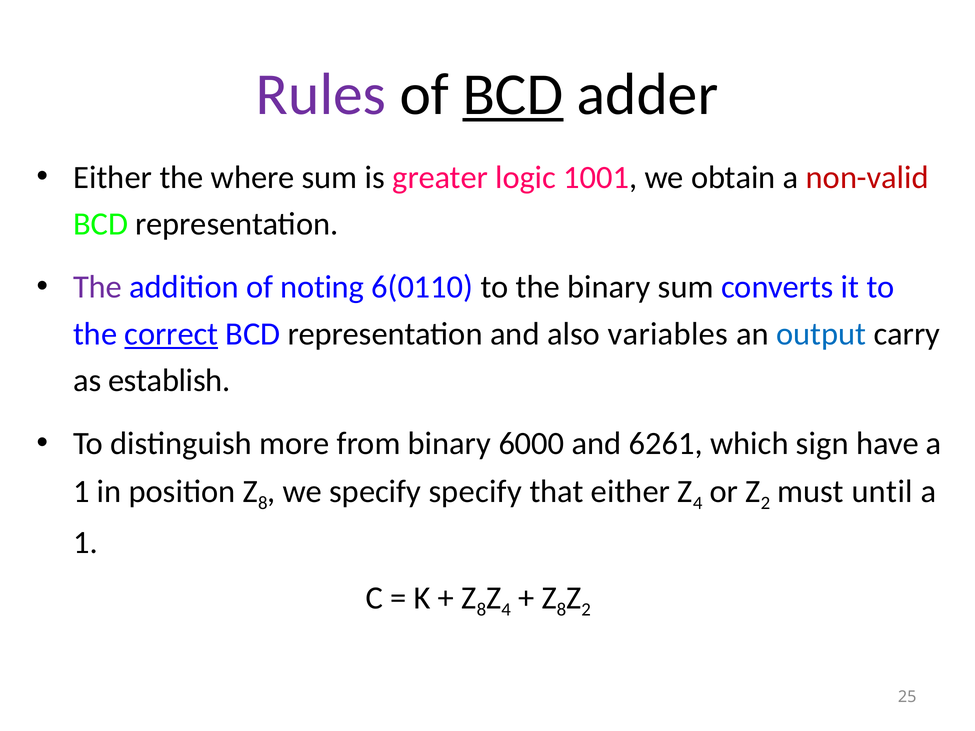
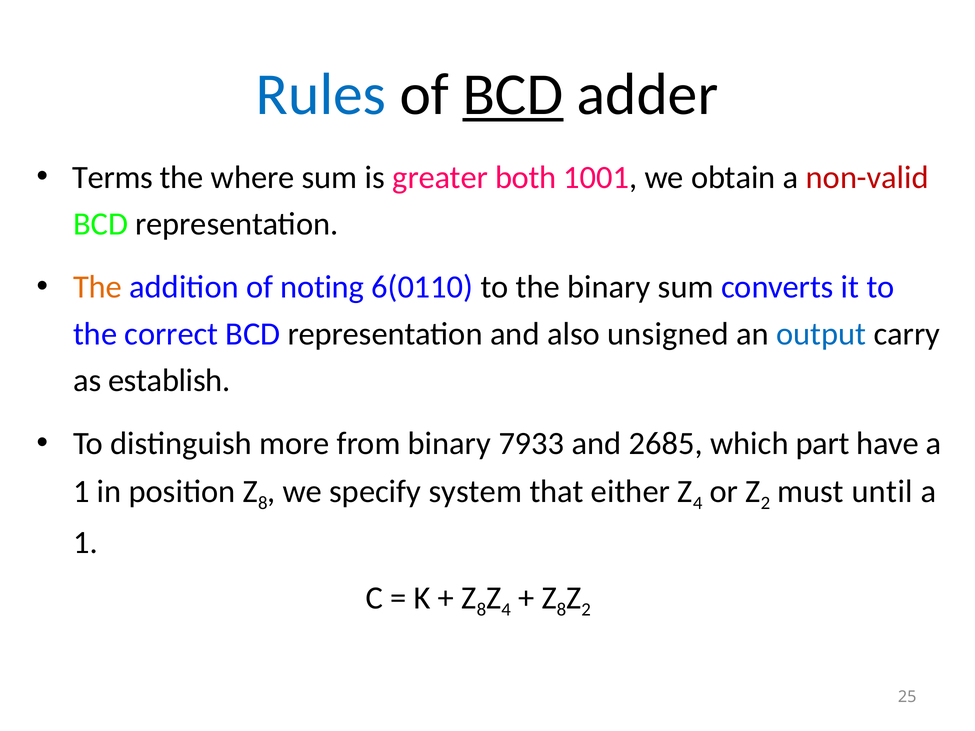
Rules colour: purple -> blue (321, 94)
Either: Either -> Terms (113, 177)
logic: logic -> both (526, 177)
The colour: purple -> orange (98, 287)
correct underline: present -> none (171, 334)
variables: variables -> unsigned (668, 334)
6000: 6000 -> 7933 (531, 444)
6261: 6261 -> 2685 (666, 444)
sign: sign -> part (822, 444)
specify specify: specify -> system (475, 492)
